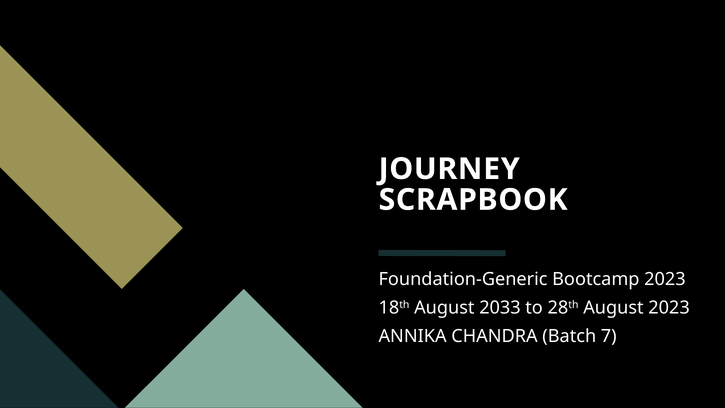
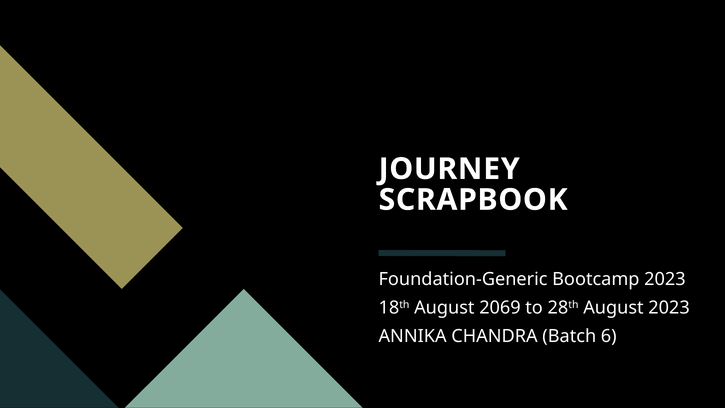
2033: 2033 -> 2069 (500, 308)
7: 7 -> 6 (609, 336)
